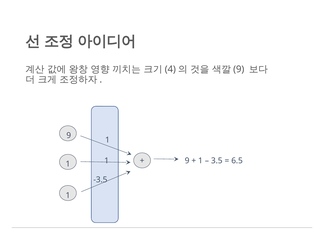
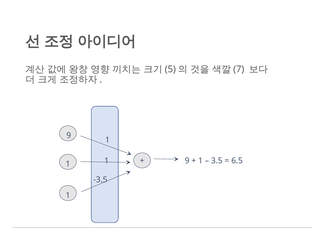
4: 4 -> 5 (170, 69)
9: 9 -> 7 (239, 69)
